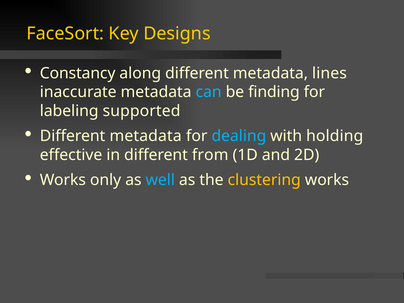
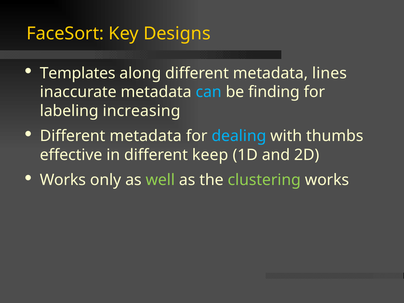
Constancy: Constancy -> Templates (78, 73)
supported: supported -> increasing (142, 111)
holding: holding -> thumbs (335, 136)
from: from -> keep (210, 155)
well colour: light blue -> light green (160, 180)
clustering colour: yellow -> light green (264, 180)
